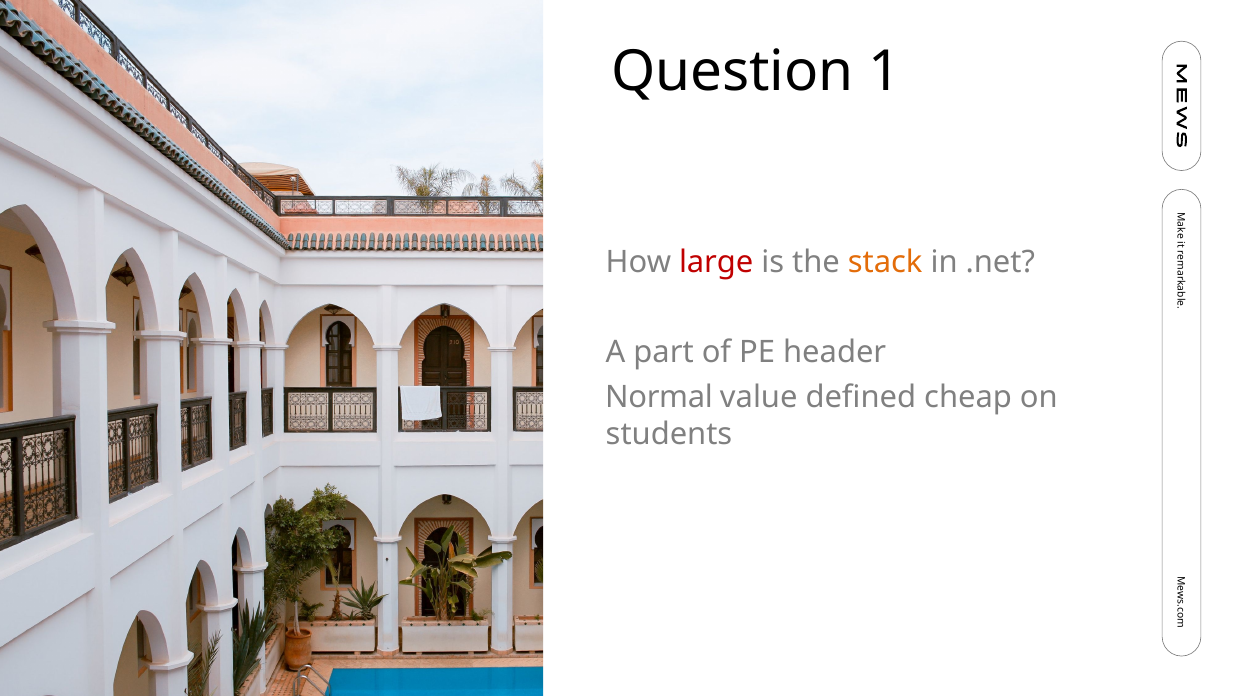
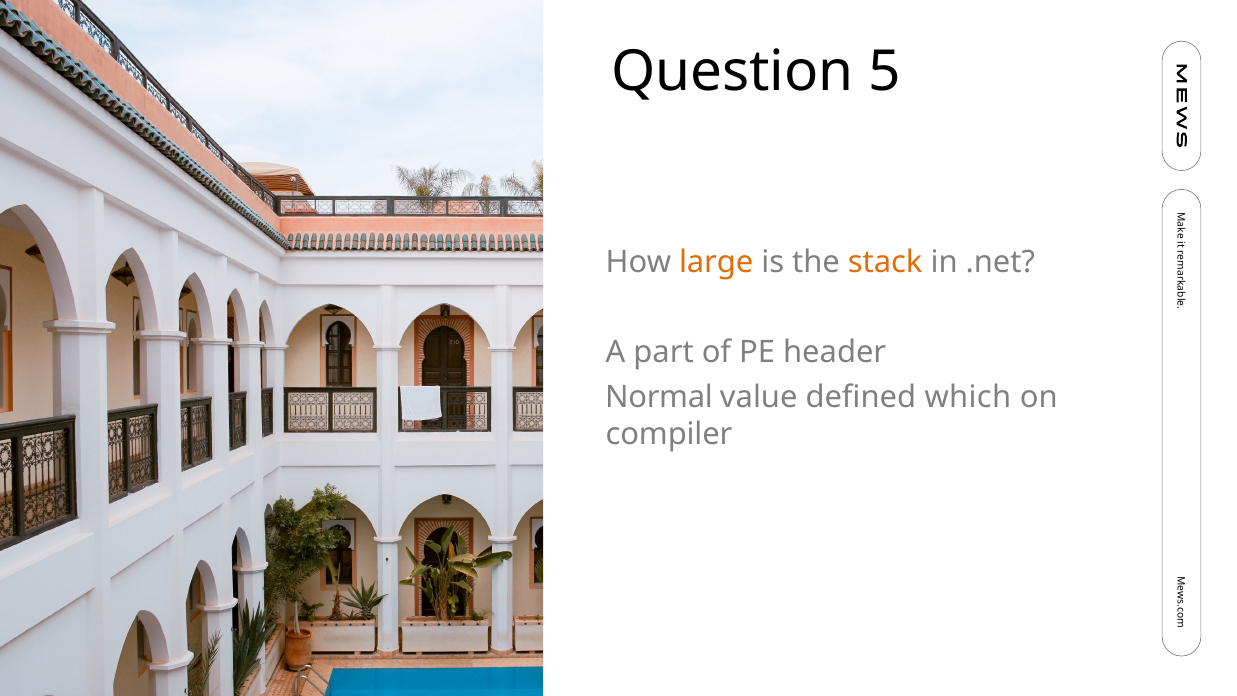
1: 1 -> 5 (885, 72)
large colour: red -> orange (716, 262)
cheap: cheap -> which (968, 397)
students: students -> compiler (669, 434)
